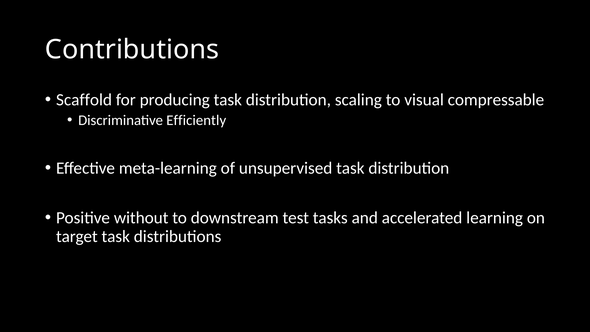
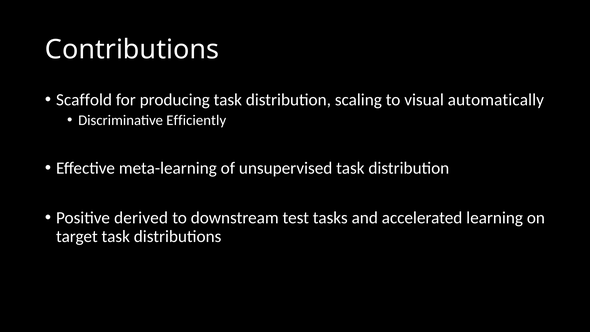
compressable: compressable -> automatically (496, 100)
without: without -> derived (141, 218)
